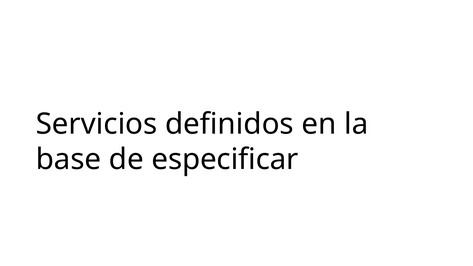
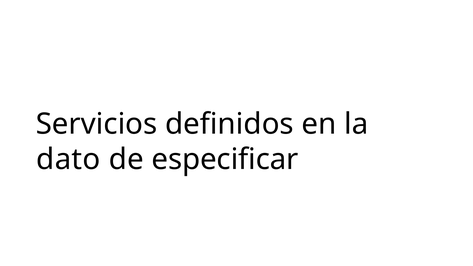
base: base -> dato (68, 159)
